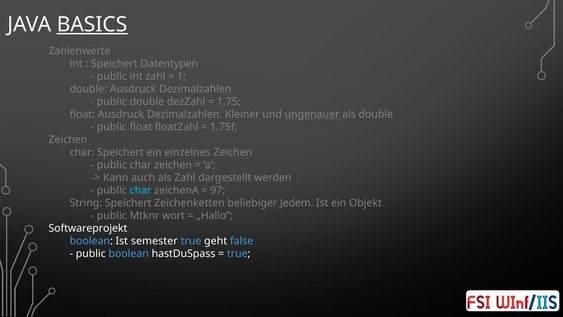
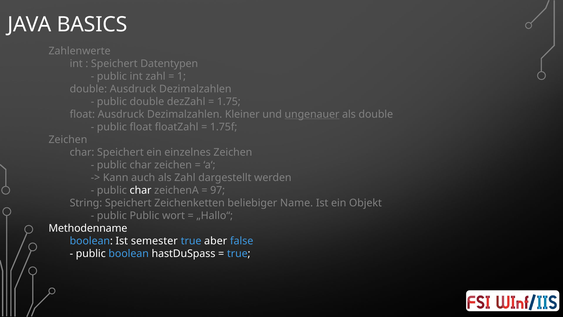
BASICS underline: present -> none (92, 25)
char colour: light blue -> white (141, 190)
Jedem: Jedem -> Name (297, 203)
public Mtknr: Mtknr -> Public (144, 216)
Softwareprojekt: Softwareprojekt -> Methodenname (88, 228)
geht: geht -> aber (216, 241)
